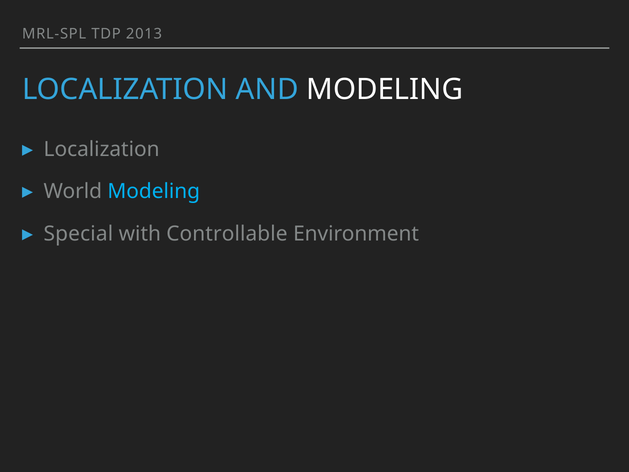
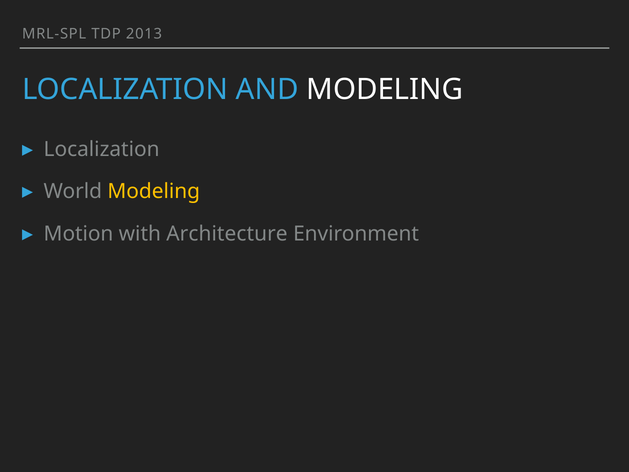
Modeling colour: light blue -> yellow (154, 191)
Special: Special -> Motion (79, 234)
Controllable: Controllable -> Architecture (227, 234)
